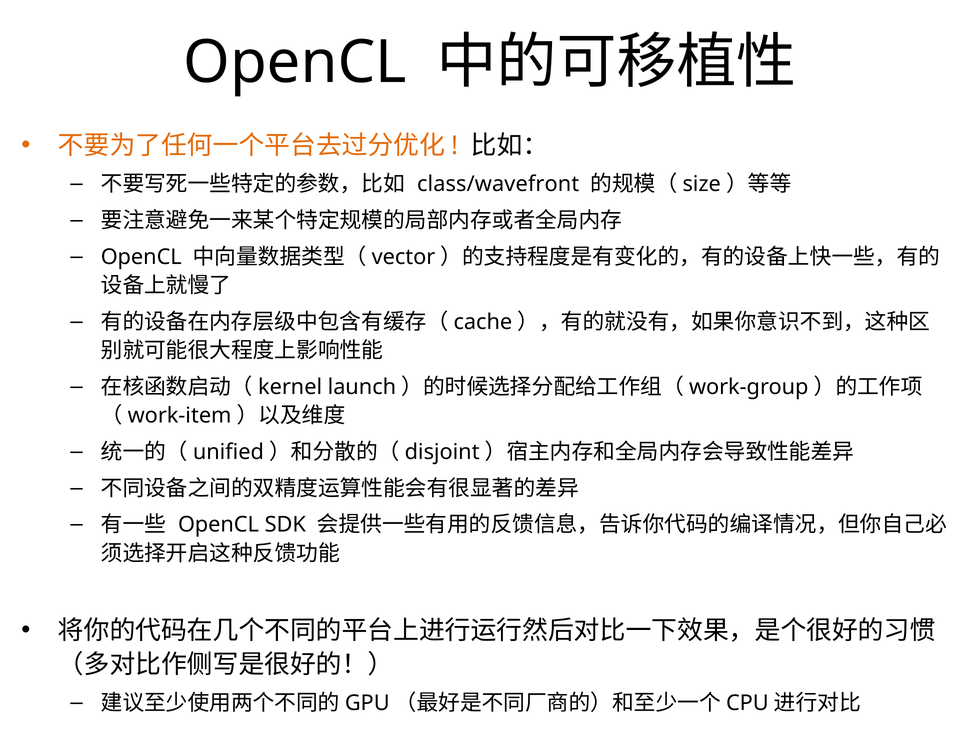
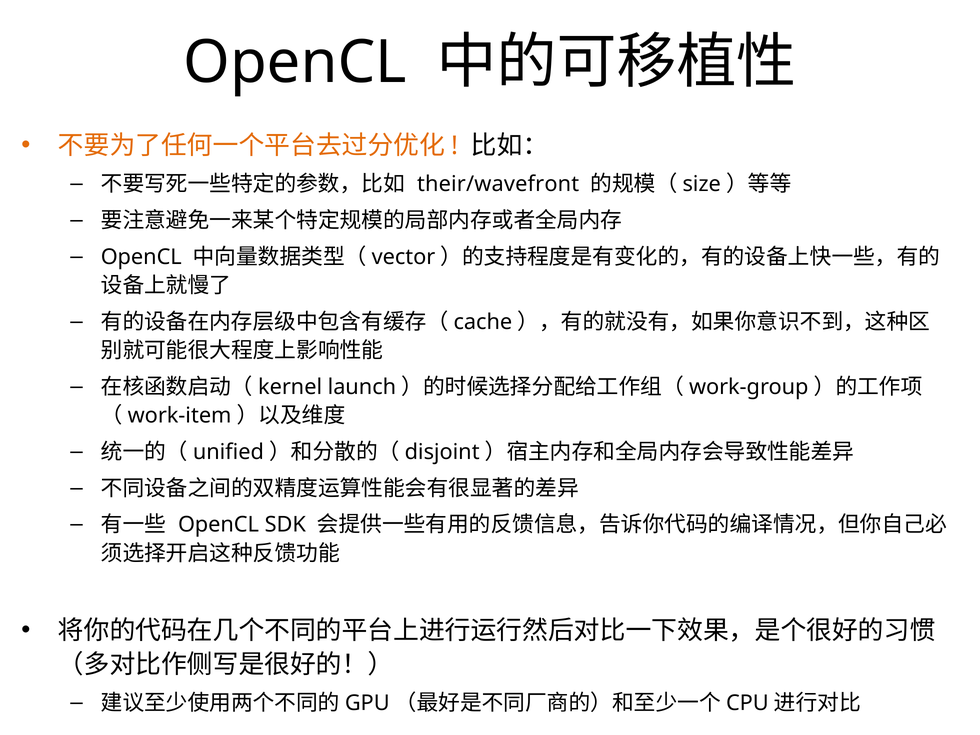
class/wavefront: class/wavefront -> their/wavefront (498, 184)
